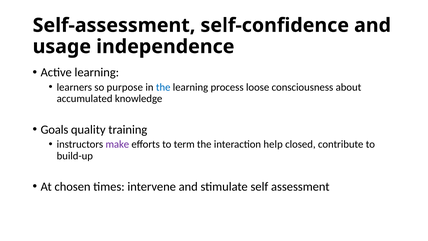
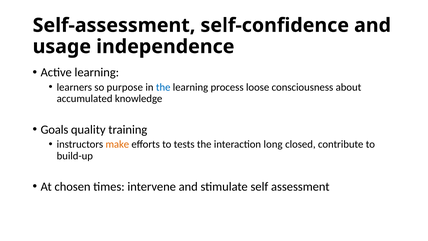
make colour: purple -> orange (117, 144)
term: term -> tests (184, 144)
help: help -> long (273, 144)
